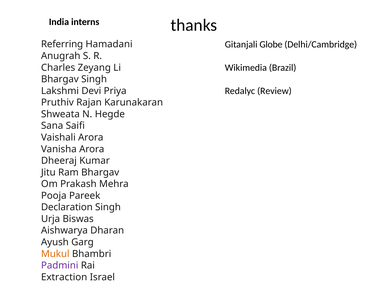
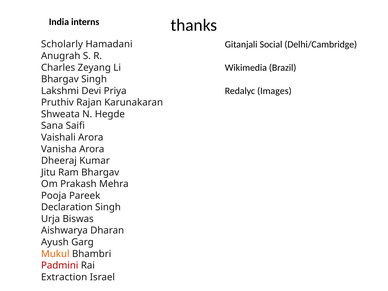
Globe: Globe -> Social (271, 44)
Referring: Referring -> Scholarly (62, 44)
Review: Review -> Images (274, 91)
Padmini colour: purple -> red (60, 265)
